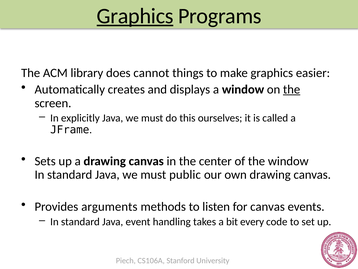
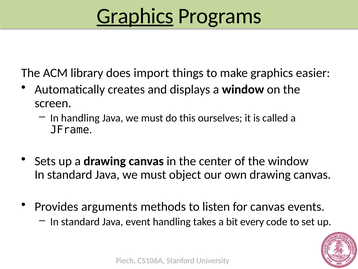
cannot: cannot -> import (151, 73)
the underline: present -> none (292, 89)
In explicitly: explicitly -> handling (80, 118)
public: public -> object (185, 174)
